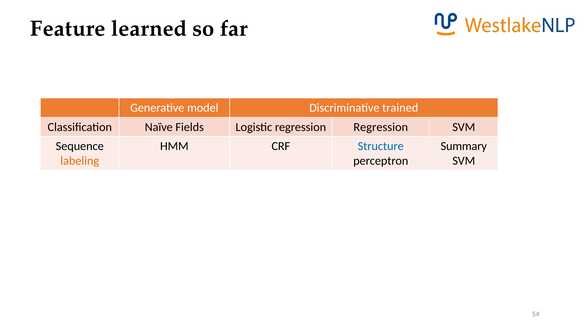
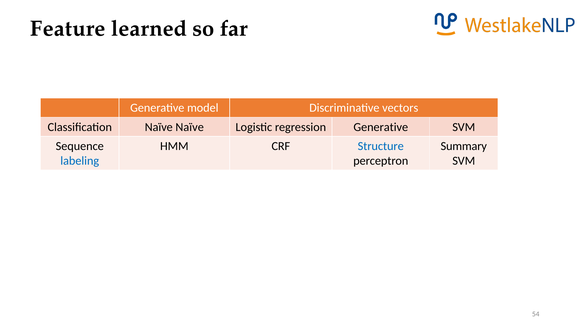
trained: trained -> vectors (400, 108)
Naïve Fields: Fields -> Naïve (190, 127)
regression Regression: Regression -> Generative (381, 127)
labeling colour: orange -> blue (80, 161)
